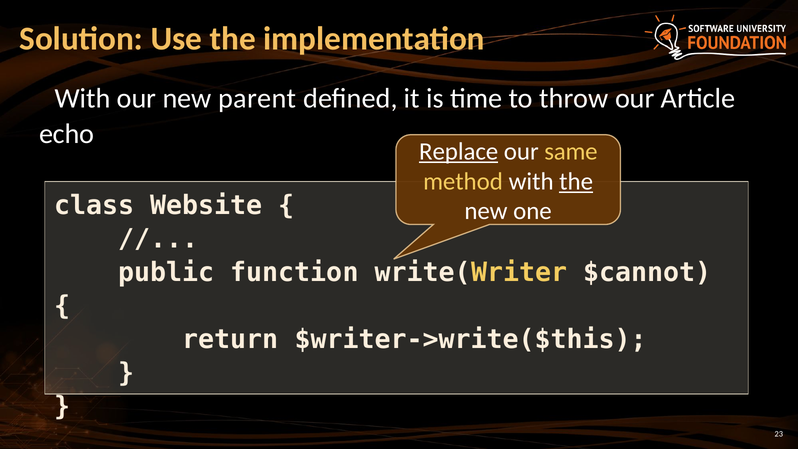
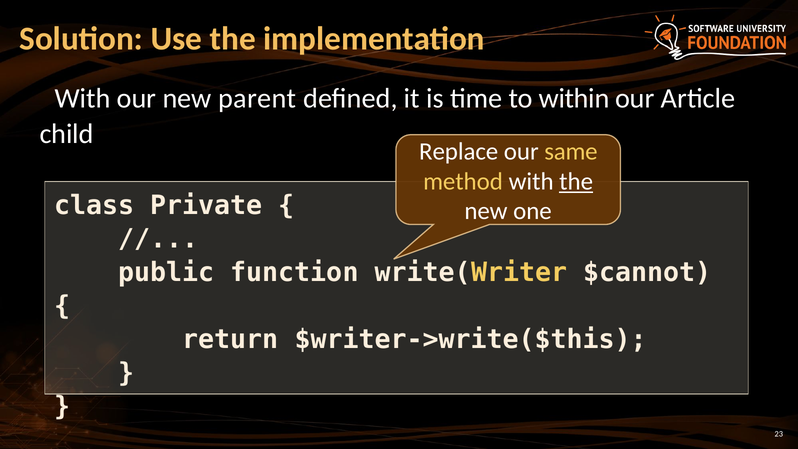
throw: throw -> within (574, 98)
echo: echo -> child (67, 134)
Replace underline: present -> none (459, 151)
Website: Website -> Private (206, 206)
